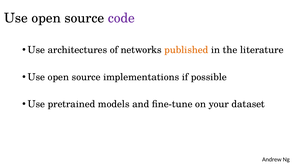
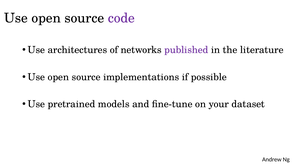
published colour: orange -> purple (186, 50)
